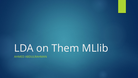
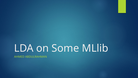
Them: Them -> Some (65, 48)
